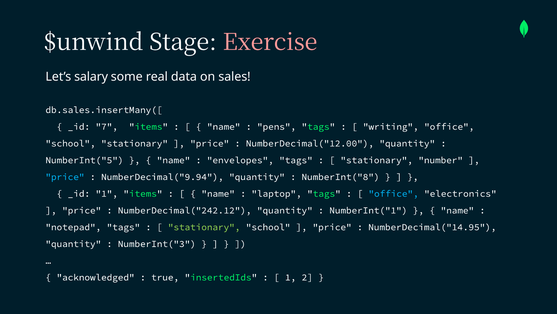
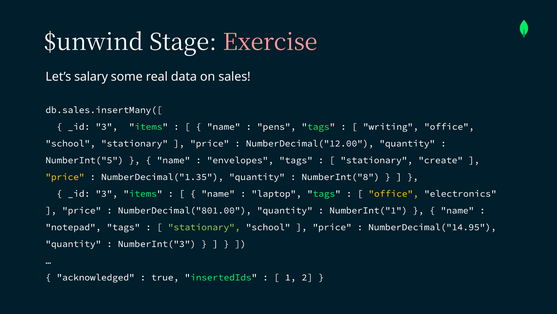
7: 7 -> 3 (107, 126)
number: number -> create (441, 160)
price colour: light blue -> yellow (65, 177)
NumberDecimal("9.94: NumberDecimal("9.94 -> NumberDecimal("1.35 (162, 177)
1: 1 -> 3 (107, 193)
office colour: light blue -> yellow (394, 193)
NumberDecimal("242.12: NumberDecimal("242.12 -> NumberDecimal("801.00 (185, 210)
